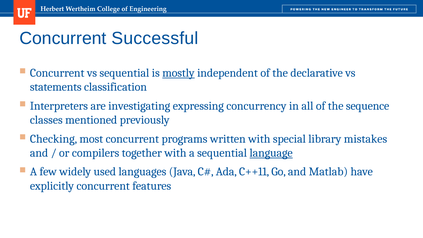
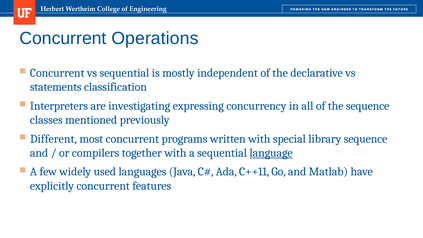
Successful: Successful -> Operations (155, 38)
mostly underline: present -> none (178, 73)
Checking: Checking -> Different (54, 139)
library mistakes: mistakes -> sequence (366, 139)
